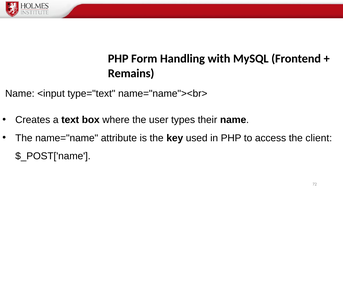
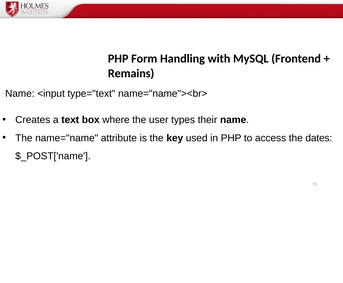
client: client -> dates (319, 138)
